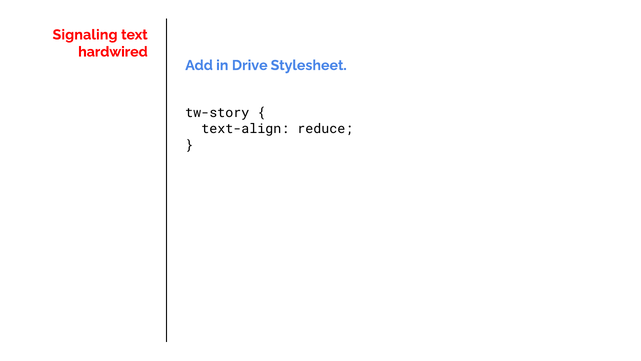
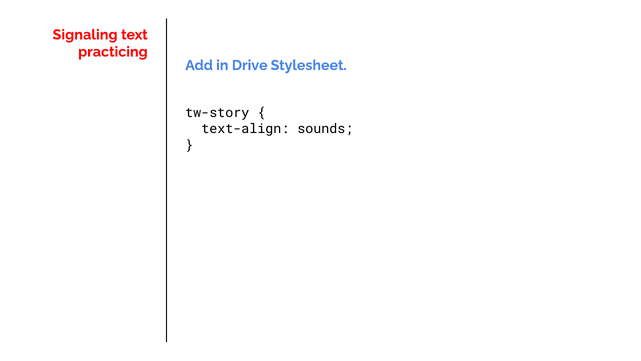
hardwired: hardwired -> practicing (113, 52)
reduce: reduce -> sounds (325, 129)
